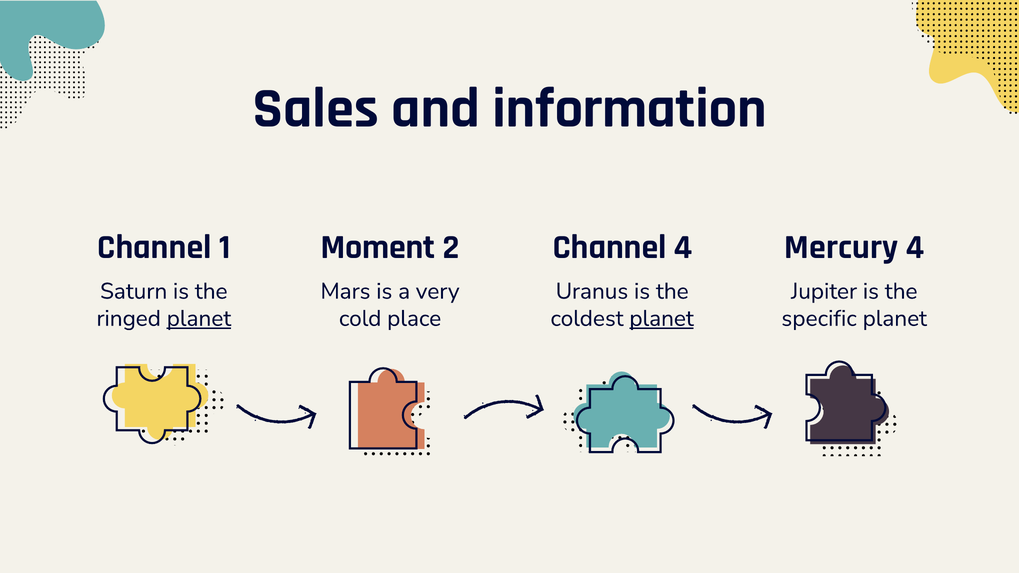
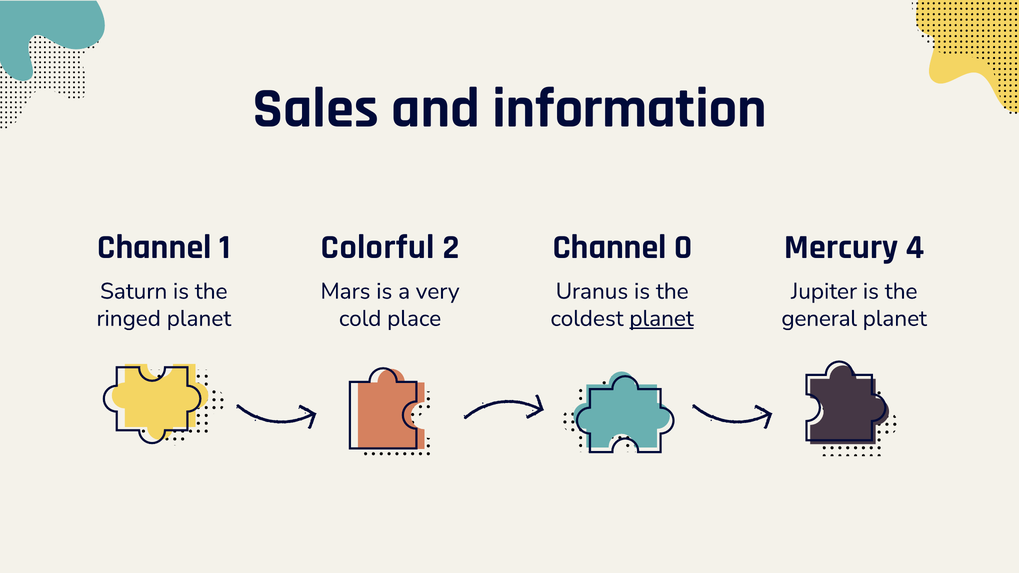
Moment: Moment -> Colorful (378, 247)
Channel 4: 4 -> 0 (683, 247)
planet underline: present -> none (199, 318)
specific: specific -> general (819, 318)
